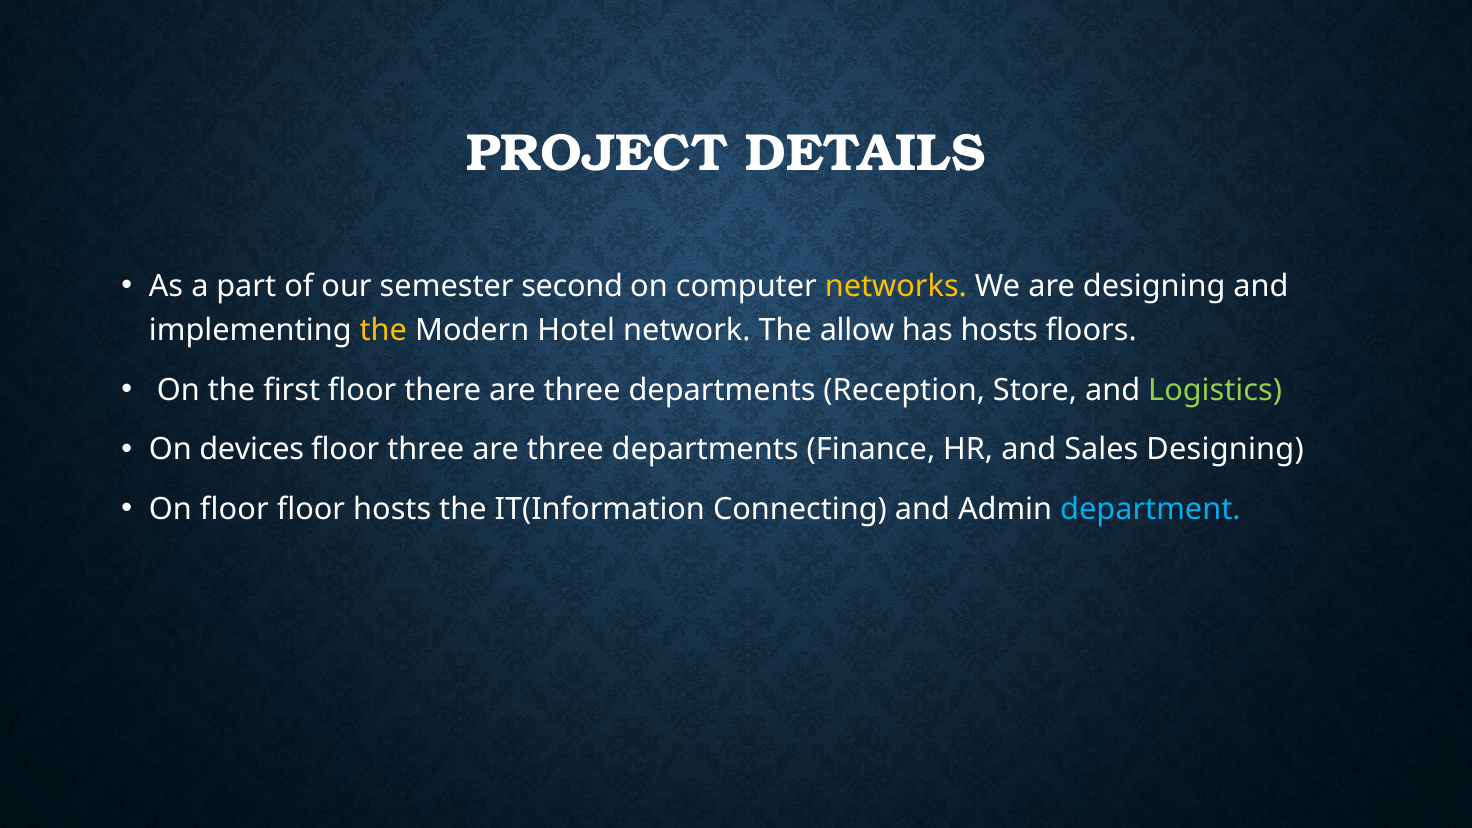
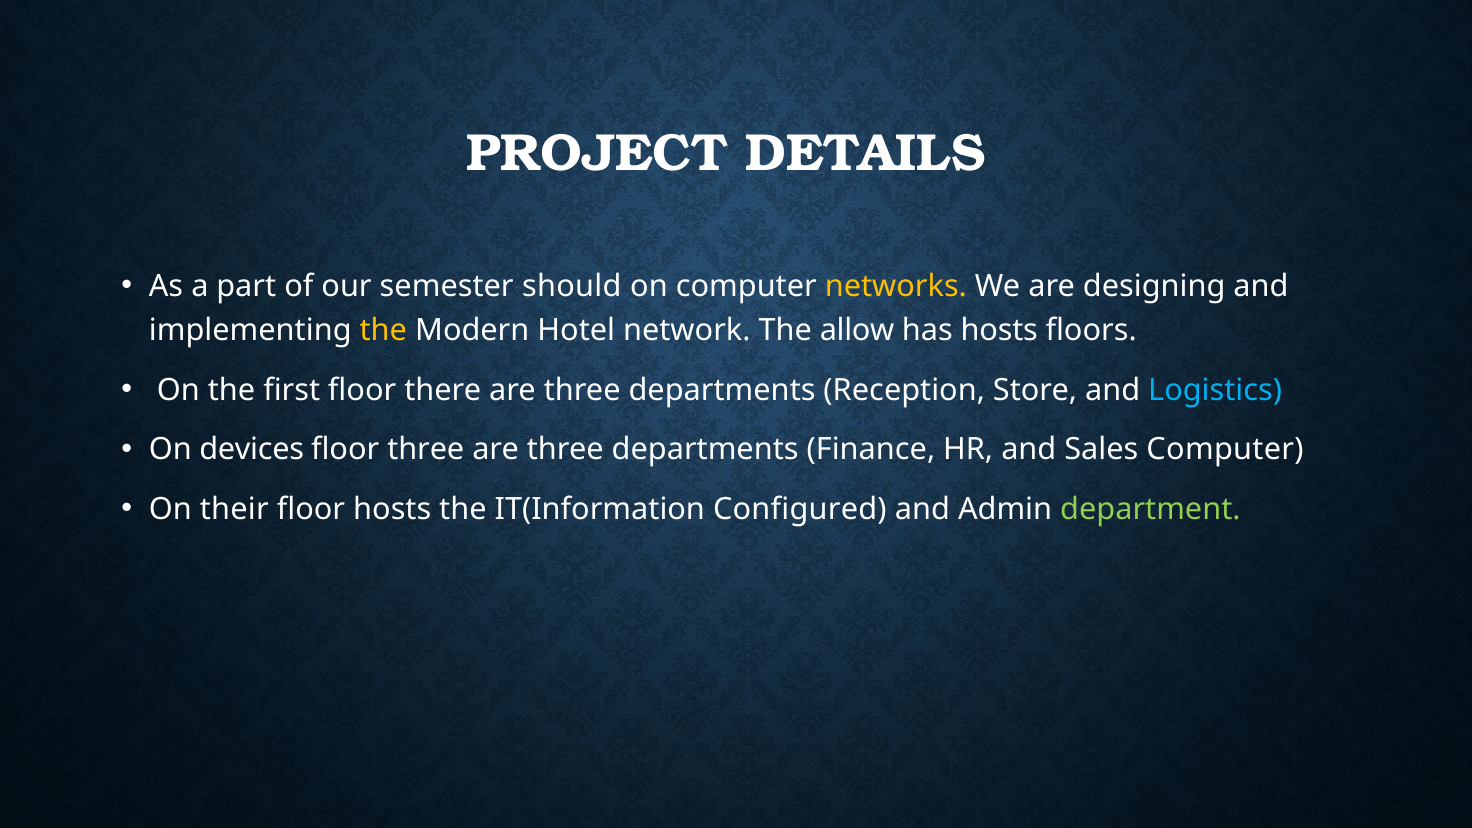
second: second -> should (572, 286)
Logistics colour: light green -> light blue (1215, 390)
Sales Designing: Designing -> Computer (1225, 450)
On floor: floor -> their (234, 509)
Connecting: Connecting -> Configured (800, 509)
department colour: light blue -> light green (1150, 509)
